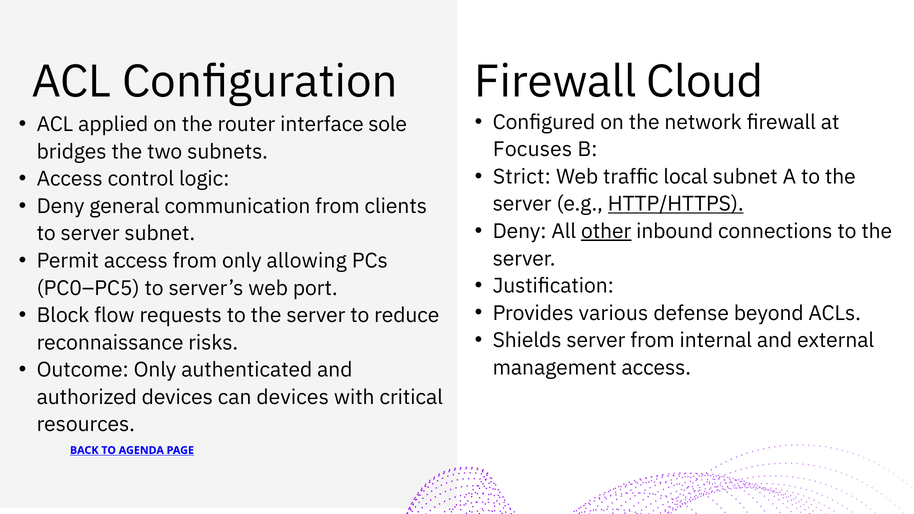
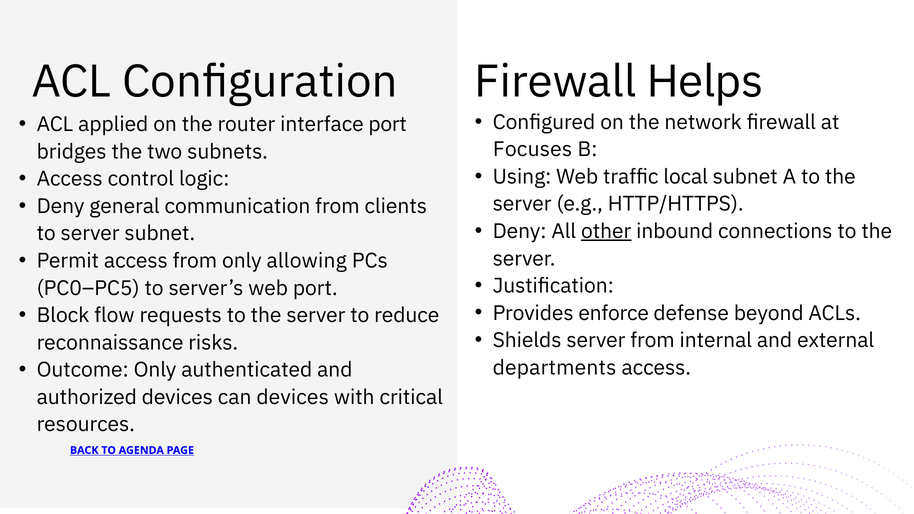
Cloud: Cloud -> Helps (705, 82)
interface sole: sole -> port (388, 124)
Strict: Strict -> Using (522, 177)
HTTP/HTTPS underline: present -> none (676, 204)
various: various -> enforce (614, 313)
management: management -> departments (555, 368)
